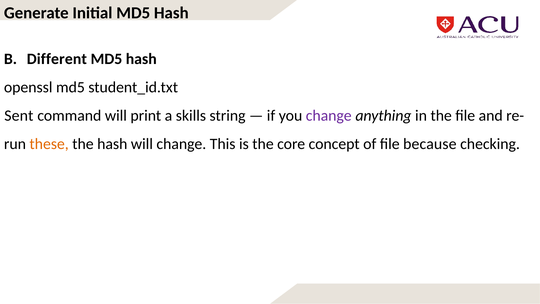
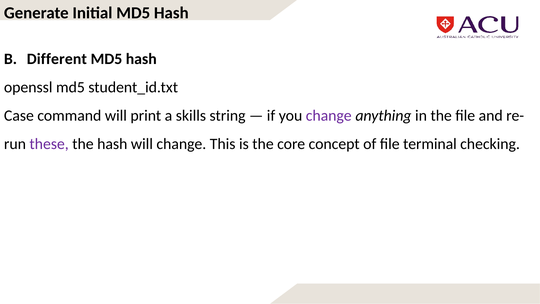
Sent: Sent -> Case (19, 116)
these colour: orange -> purple (49, 144)
because: because -> terminal (430, 144)
